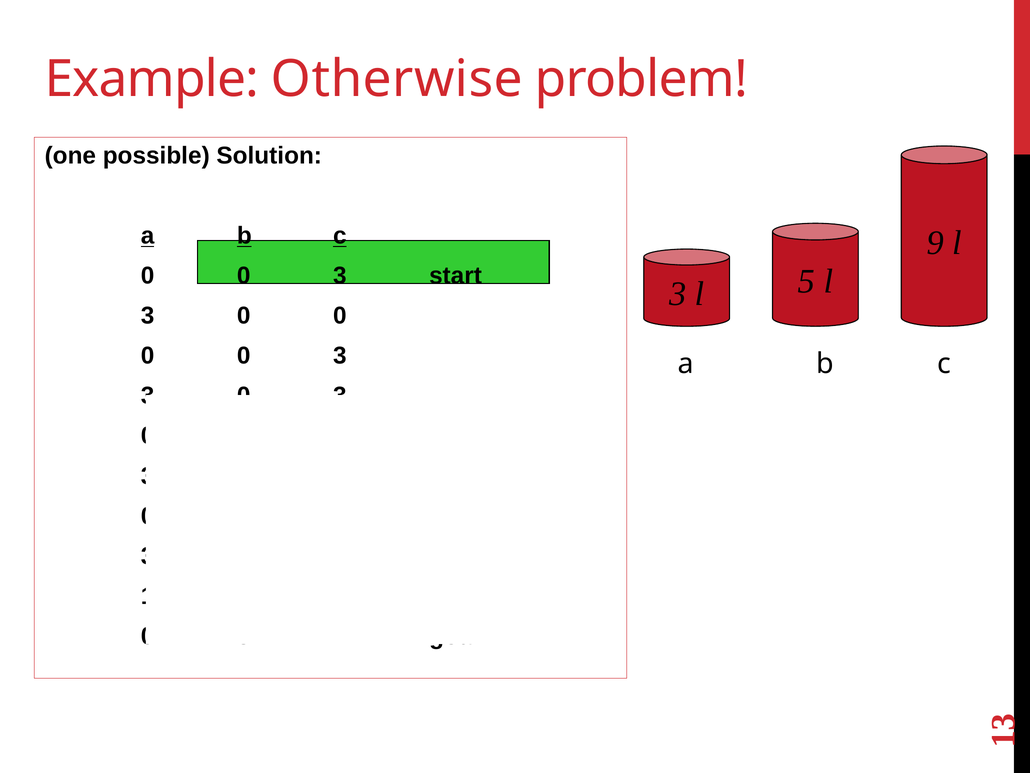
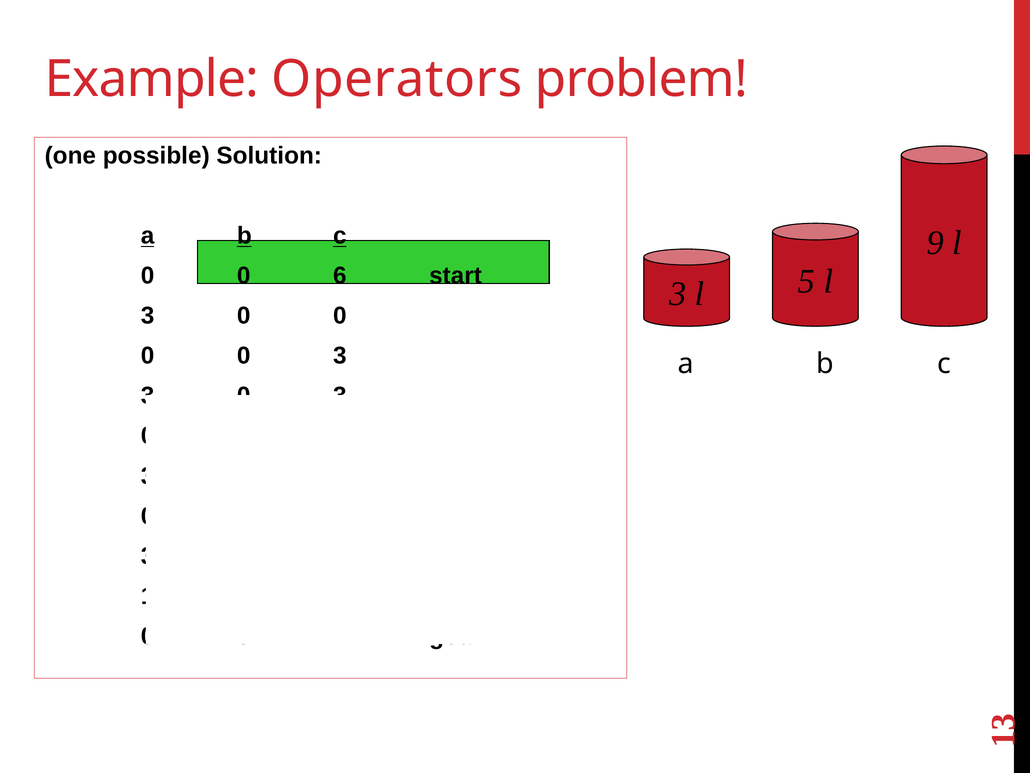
Otherwise: Otherwise -> Operators (397, 79)
3: 3 -> 6 (340, 276)
